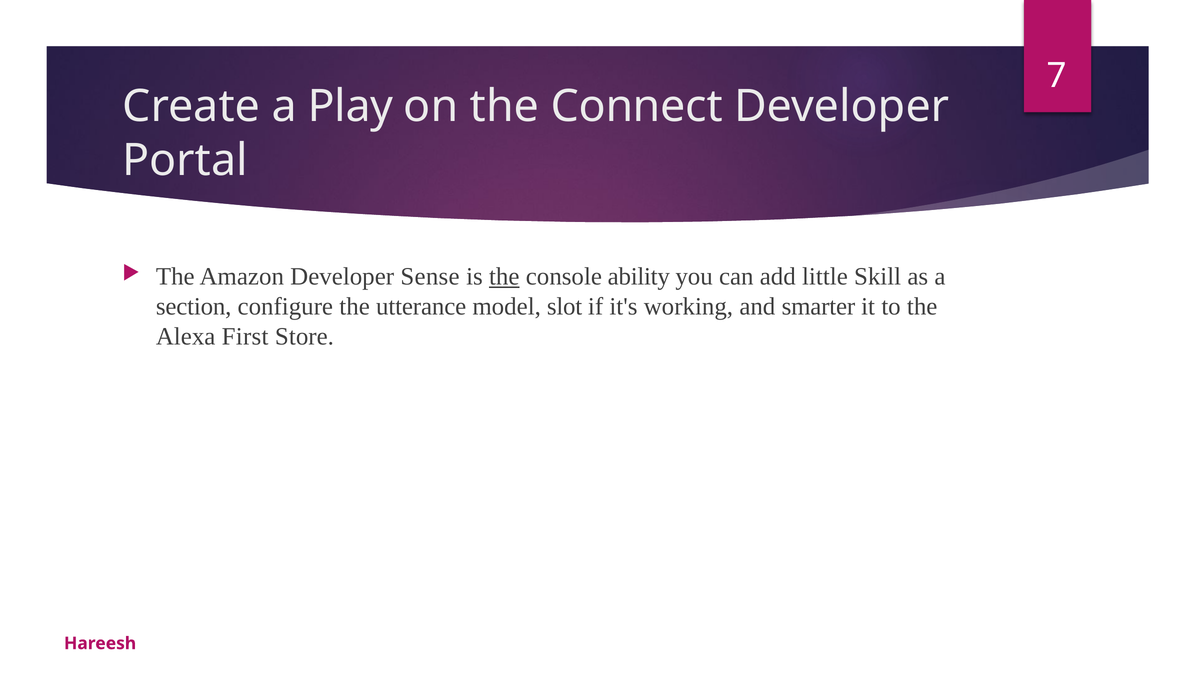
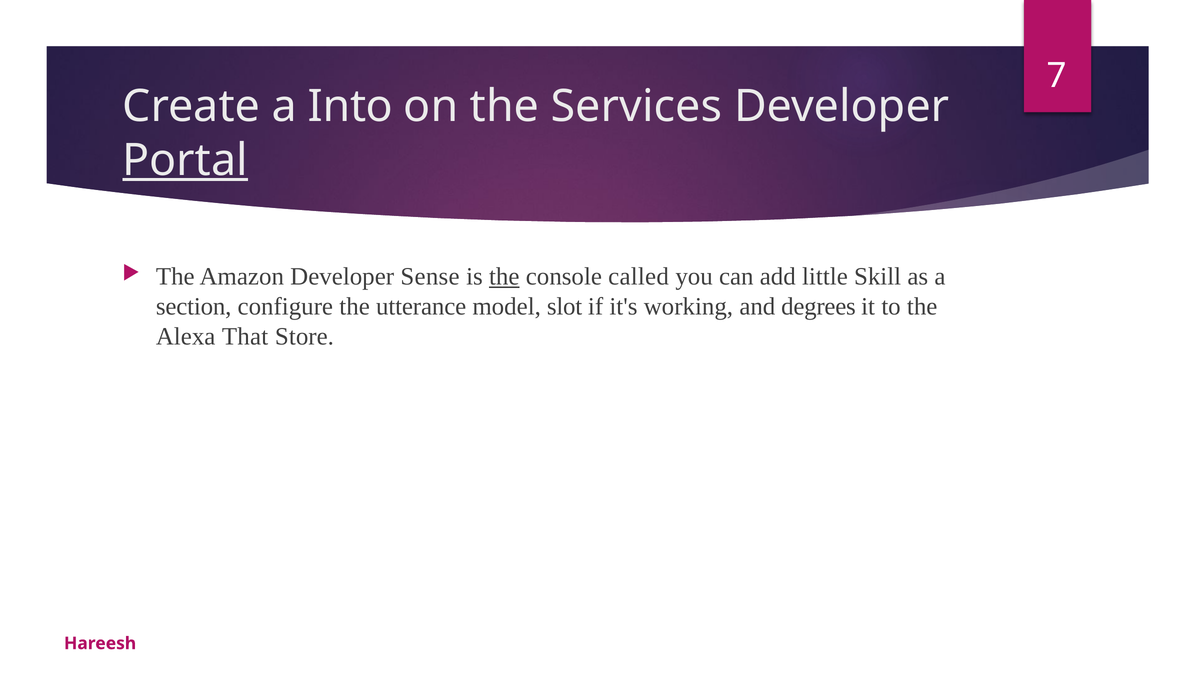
Play: Play -> Into (350, 106)
Connect: Connect -> Services (637, 106)
Portal underline: none -> present (185, 160)
ability: ability -> called (639, 277)
smarter: smarter -> degrees (818, 307)
First: First -> That (245, 337)
